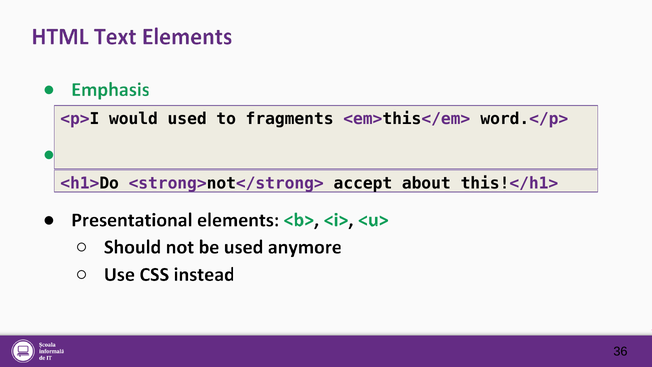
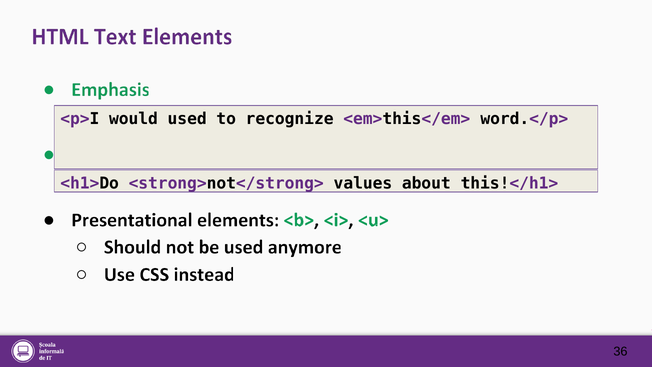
fragments: fragments -> recognize (290, 119)
accept: accept -> values (363, 183)
